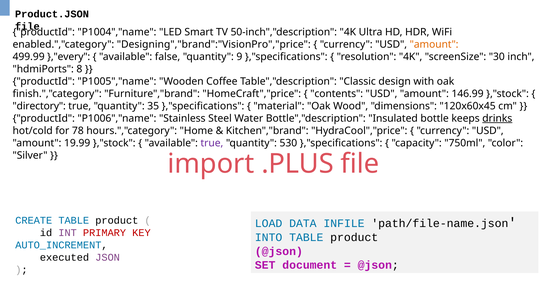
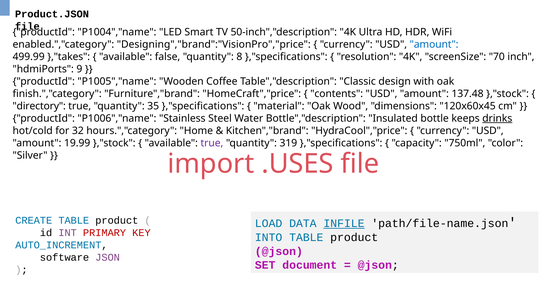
amount colour: orange -> blue (434, 44)
},"every: },"every -> },"takes (69, 57)
9: 9 -> 8 (239, 57)
30: 30 -> 70 (497, 57)
8: 8 -> 9 (79, 69)
146.99: 146.99 -> 137.48 (468, 94)
78: 78 -> 32 (78, 131)
530: 530 -> 319 (288, 143)
.PLUS: .PLUS -> .USES (298, 164)
INFILE underline: none -> present (344, 223)
executed: executed -> software (65, 257)
